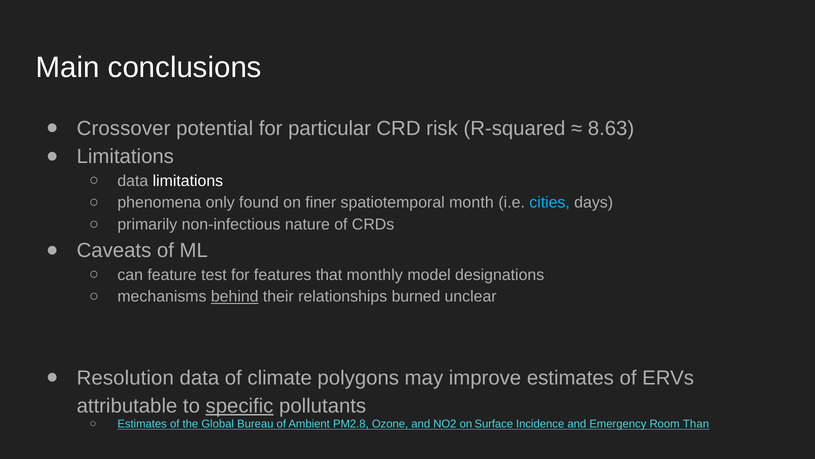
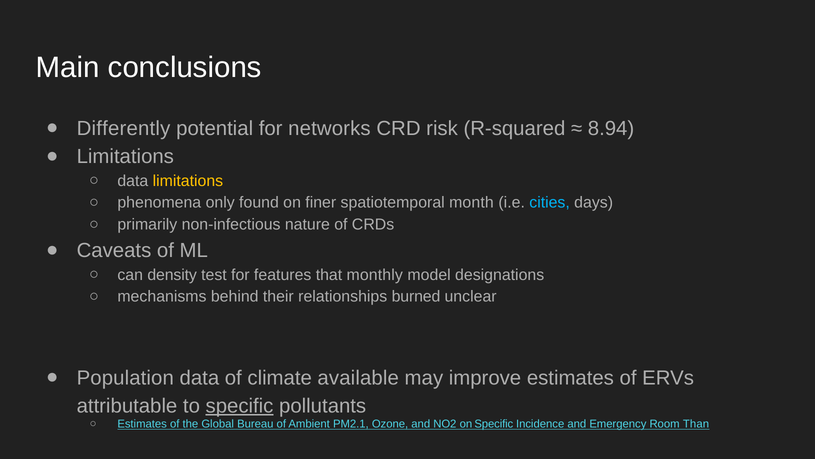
Crossover: Crossover -> Differently (124, 128)
particular: particular -> networks (329, 128)
8.63: 8.63 -> 8.94 (611, 128)
limitations colour: white -> yellow (188, 181)
feature: feature -> density (172, 274)
behind underline: present -> none (235, 296)
Resolution: Resolution -> Population (125, 377)
polygons: polygons -> available (358, 377)
PM2.8: PM2.8 -> PM2.1 (351, 424)
on Surface: Surface -> Specific (494, 424)
